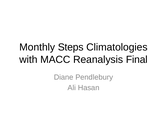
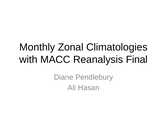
Steps: Steps -> Zonal (71, 47)
